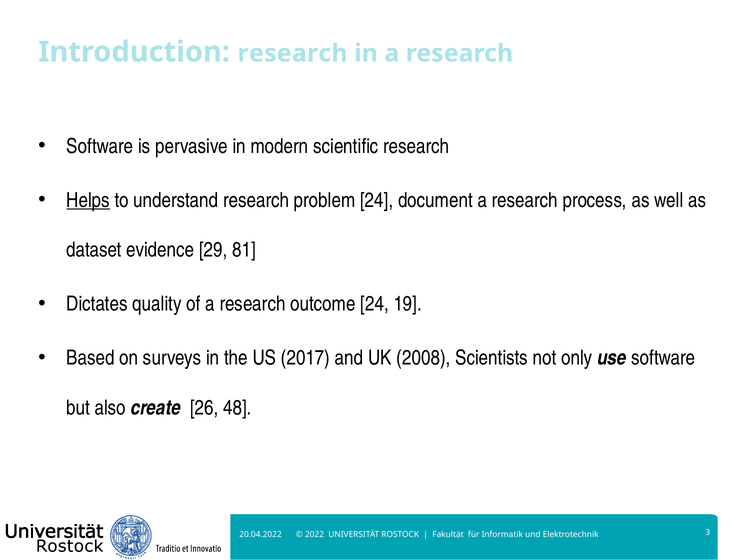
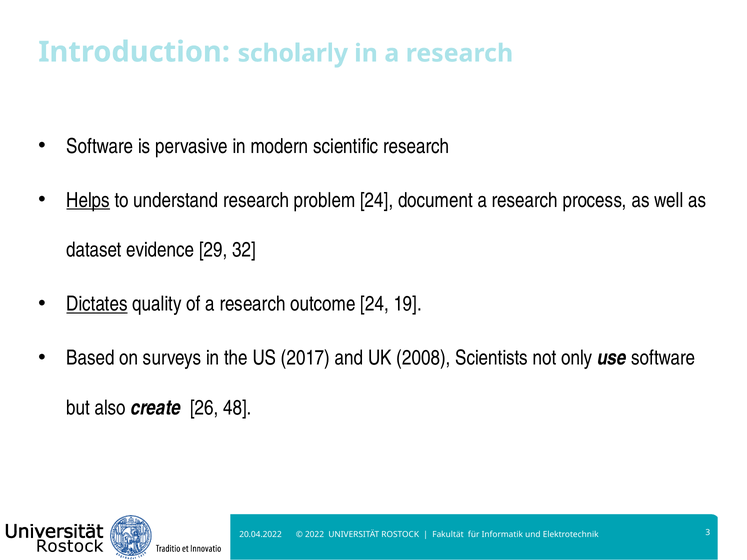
Introduction research: research -> scholarly (293, 53)
81: 81 -> 32 (244, 250)
Dictates underline: none -> present (97, 304)
